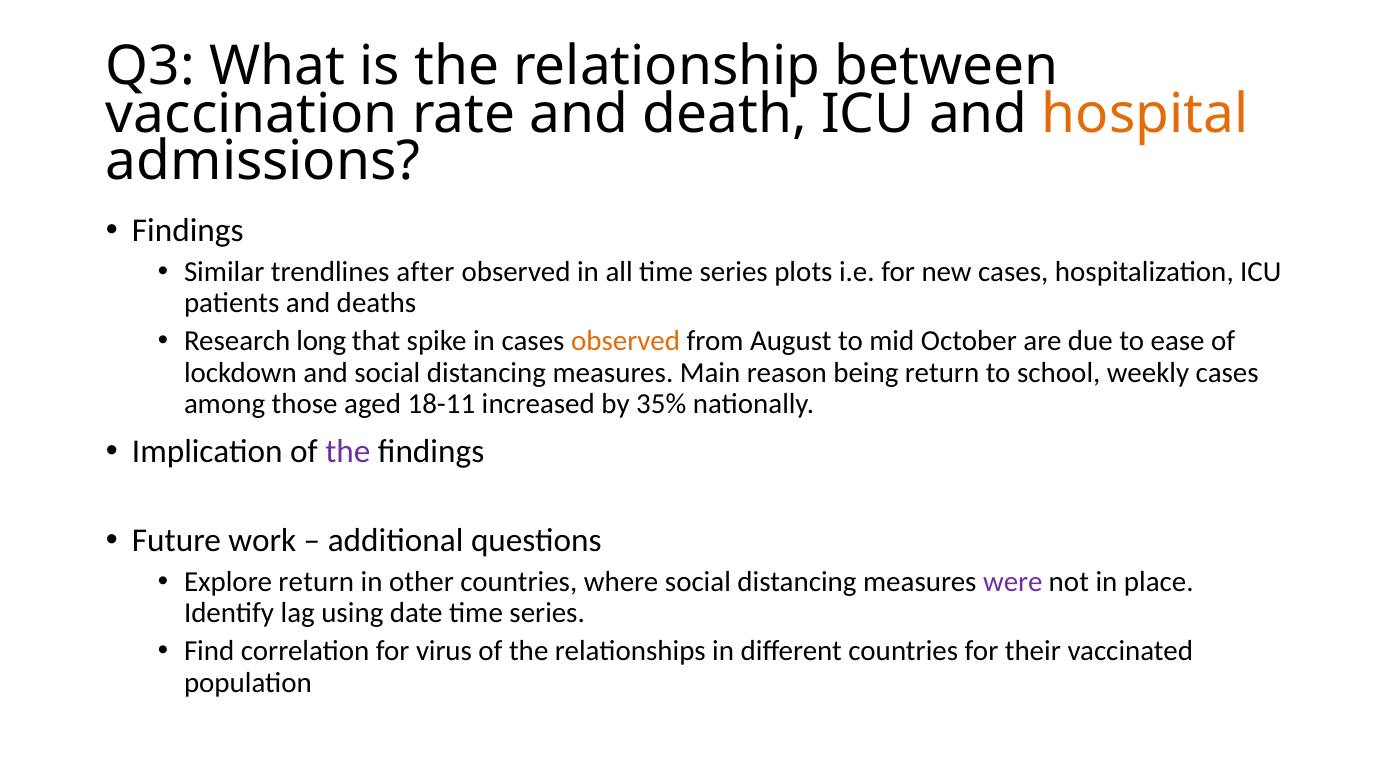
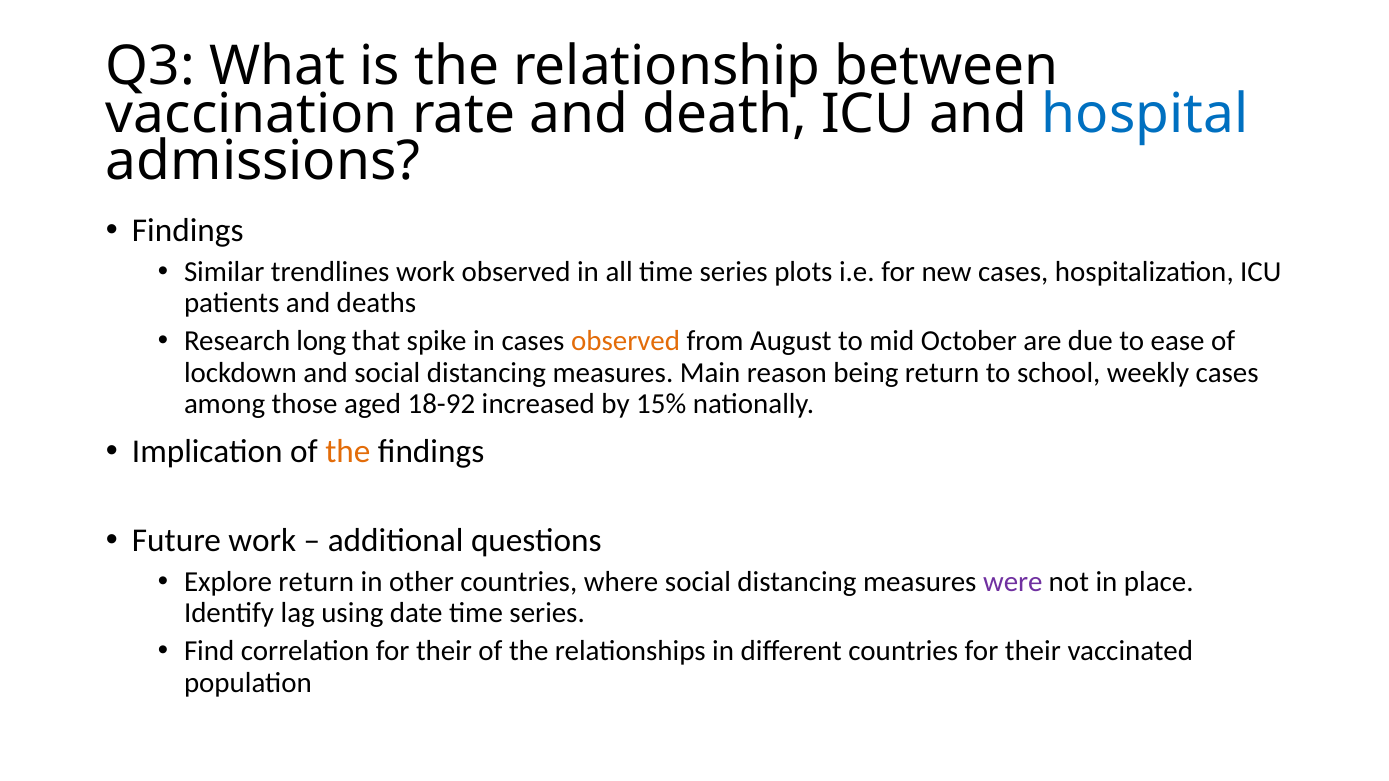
hospital colour: orange -> blue (1145, 114)
trendlines after: after -> work (426, 272)
18-11: 18-11 -> 18-92 (441, 404)
35%: 35% -> 15% (661, 404)
the colour: purple -> orange (348, 452)
correlation for virus: virus -> their (444, 651)
